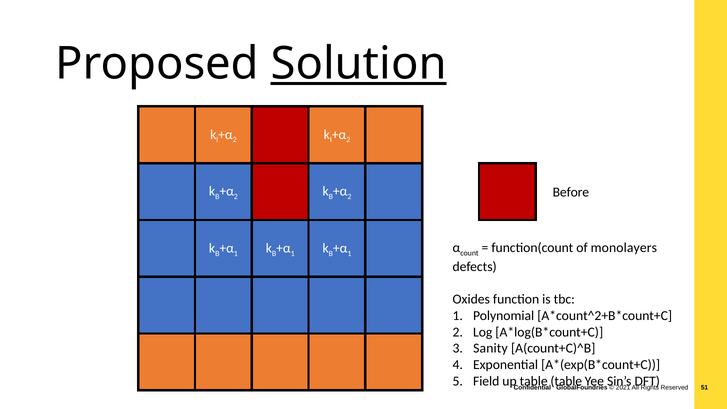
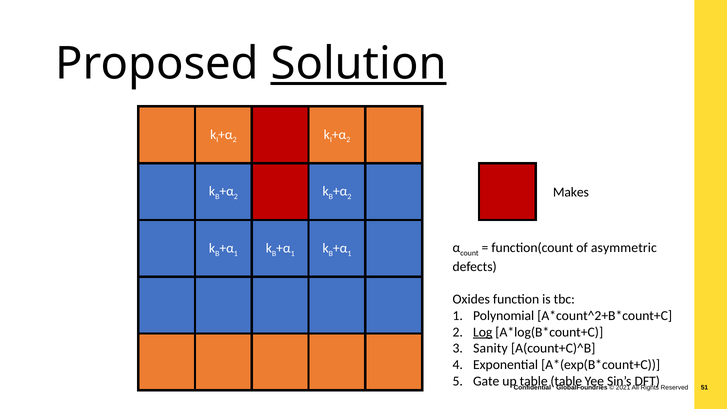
Before: Before -> Makes (571, 192)
monolayers: monolayers -> asymmetric (624, 248)
Log underline: none -> present (483, 332)
Field: Field -> Gate (486, 381)
